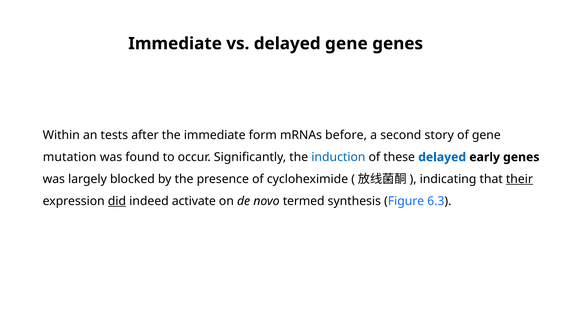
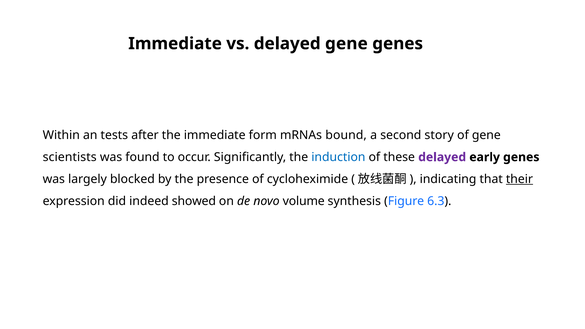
before: before -> bound (346, 135)
mutation: mutation -> scientists (70, 157)
delayed colour: blue -> purple (442, 157)
did underline: present -> none (117, 201)
activate: activate -> showed (194, 201)
termed: termed -> volume (304, 201)
